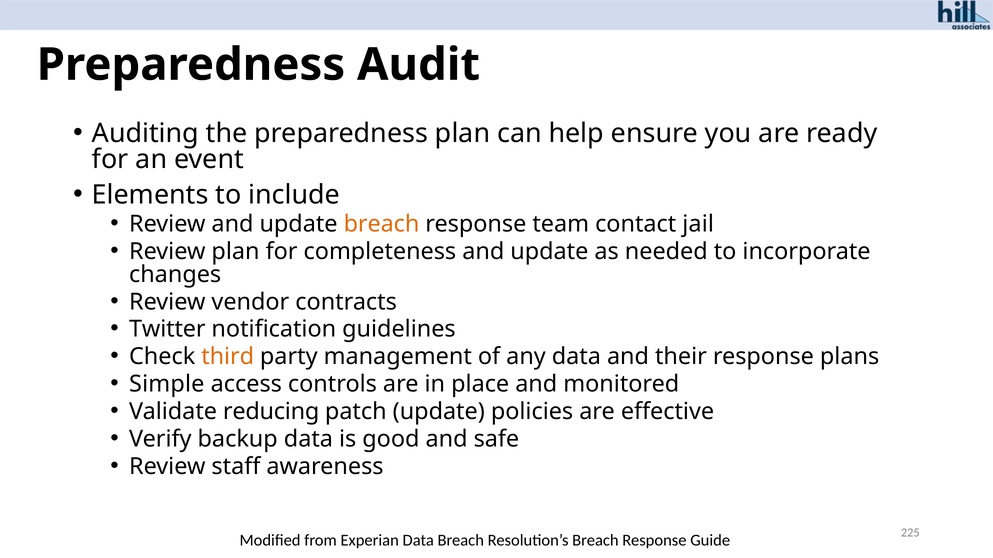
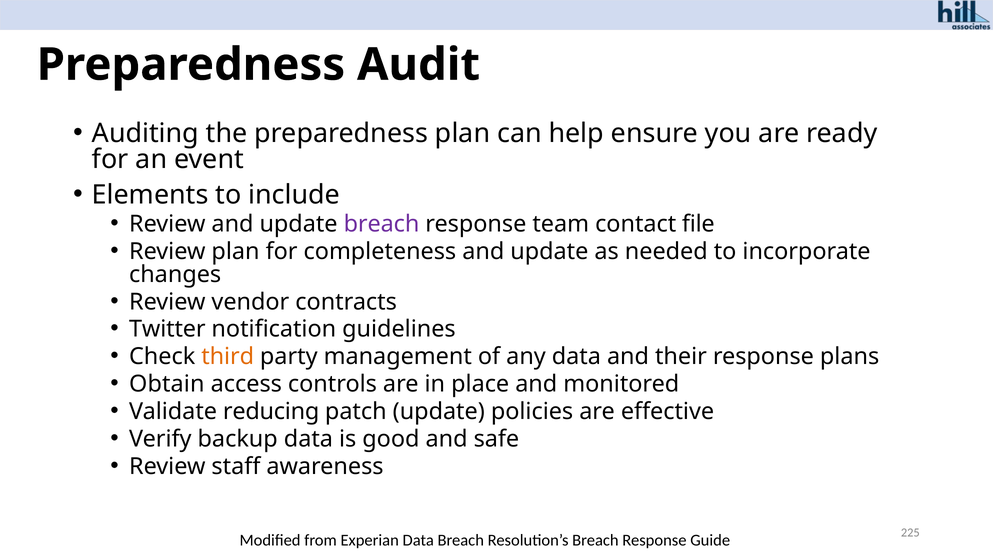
breach colour: orange -> purple (382, 224)
jail: jail -> file (698, 224)
Simple: Simple -> Obtain (167, 384)
